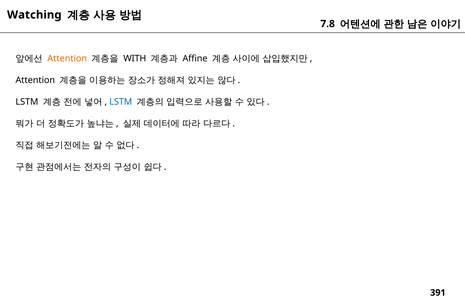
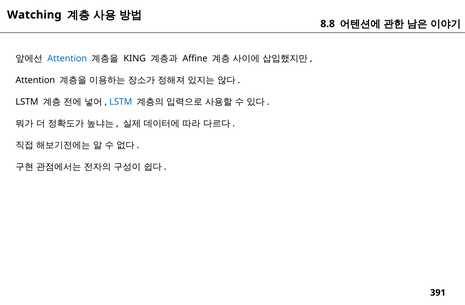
7.8: 7.8 -> 8.8 (328, 24)
Attention colour: orange -> blue (67, 59)
WITH: WITH -> KING (135, 59)
